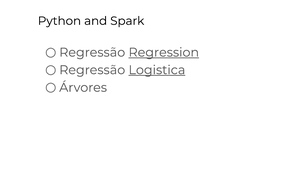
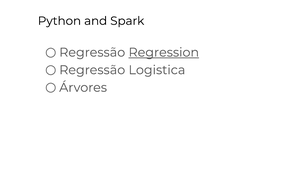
Logistica underline: present -> none (157, 70)
